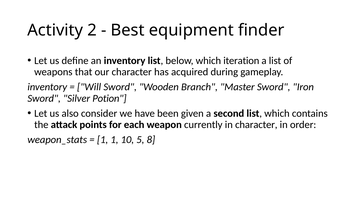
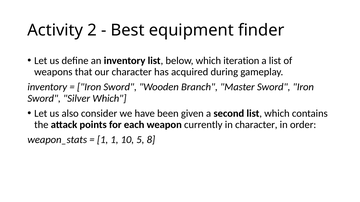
Will: Will -> Iron (89, 87)
Silver Potion: Potion -> Which (109, 99)
